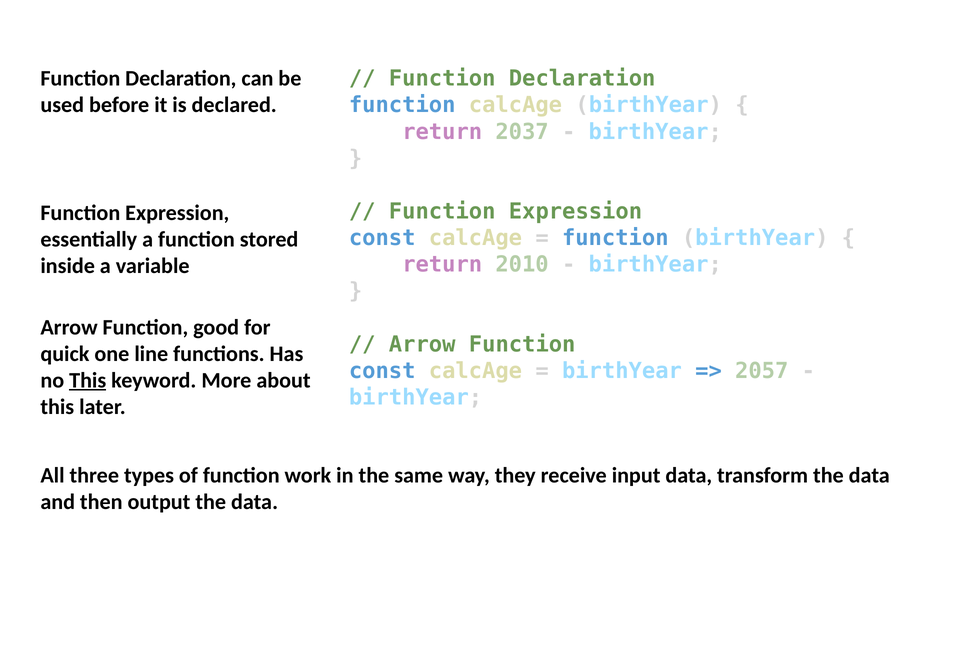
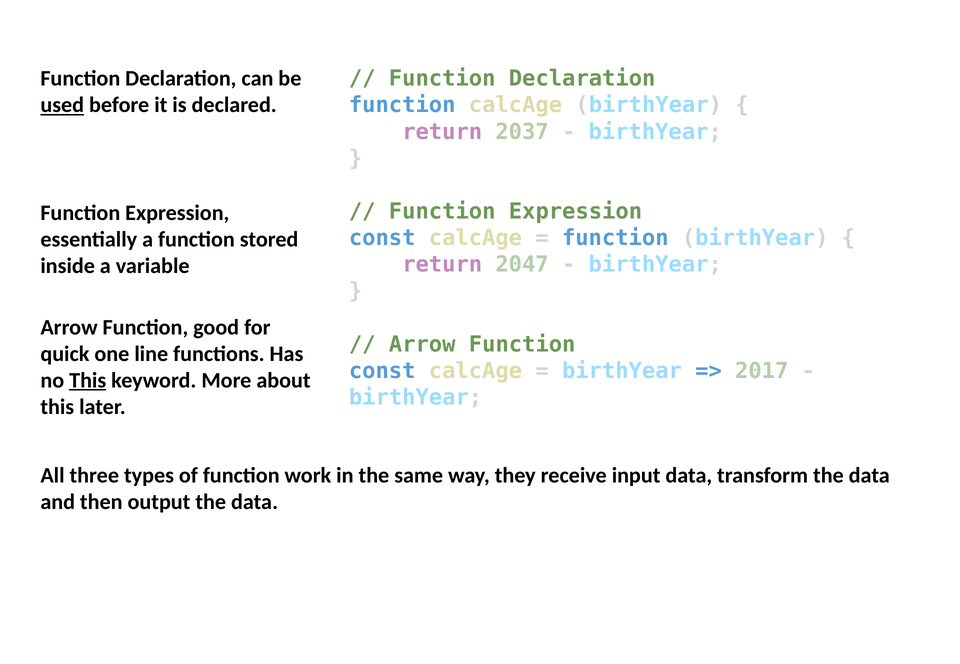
used underline: none -> present (62, 105)
2010: 2010 -> 2047 (522, 265)
2057: 2057 -> 2017 (762, 371)
